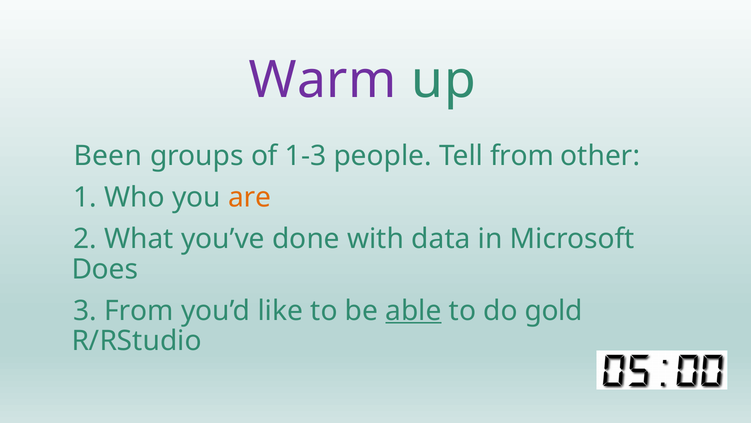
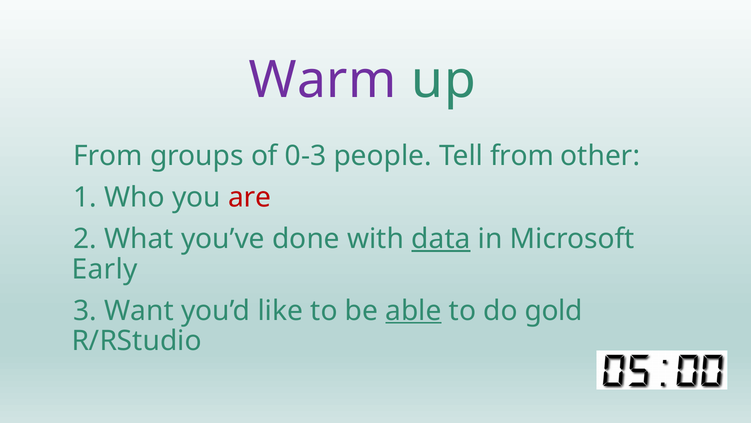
Been: Been -> From (108, 156)
1-3: 1-3 -> 0-3 (306, 156)
are colour: orange -> red (250, 197)
data underline: none -> present (441, 238)
Does: Does -> Early (105, 269)
3 From: From -> Want (139, 310)
